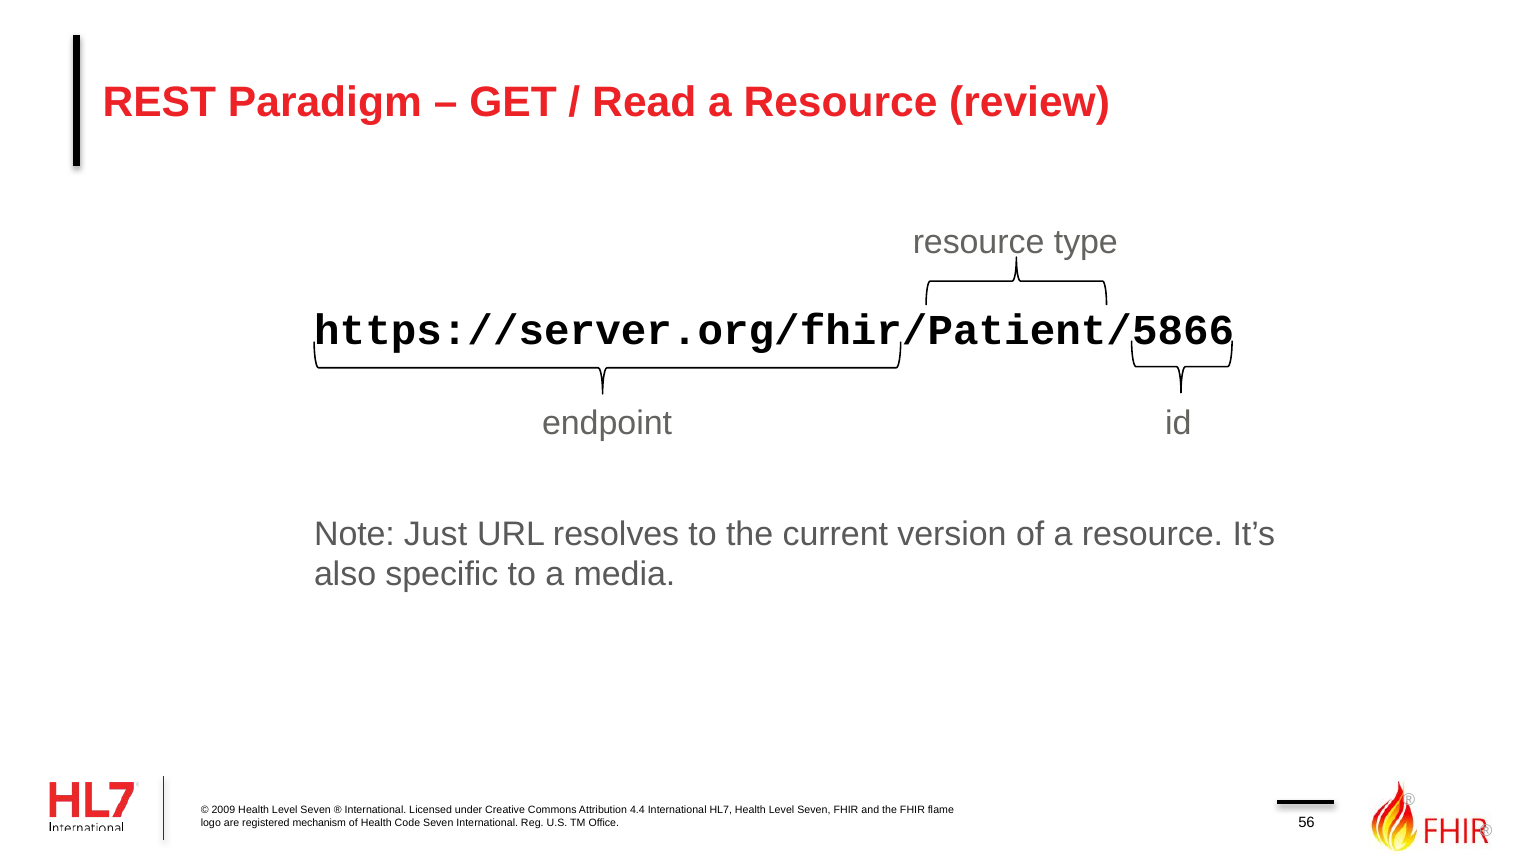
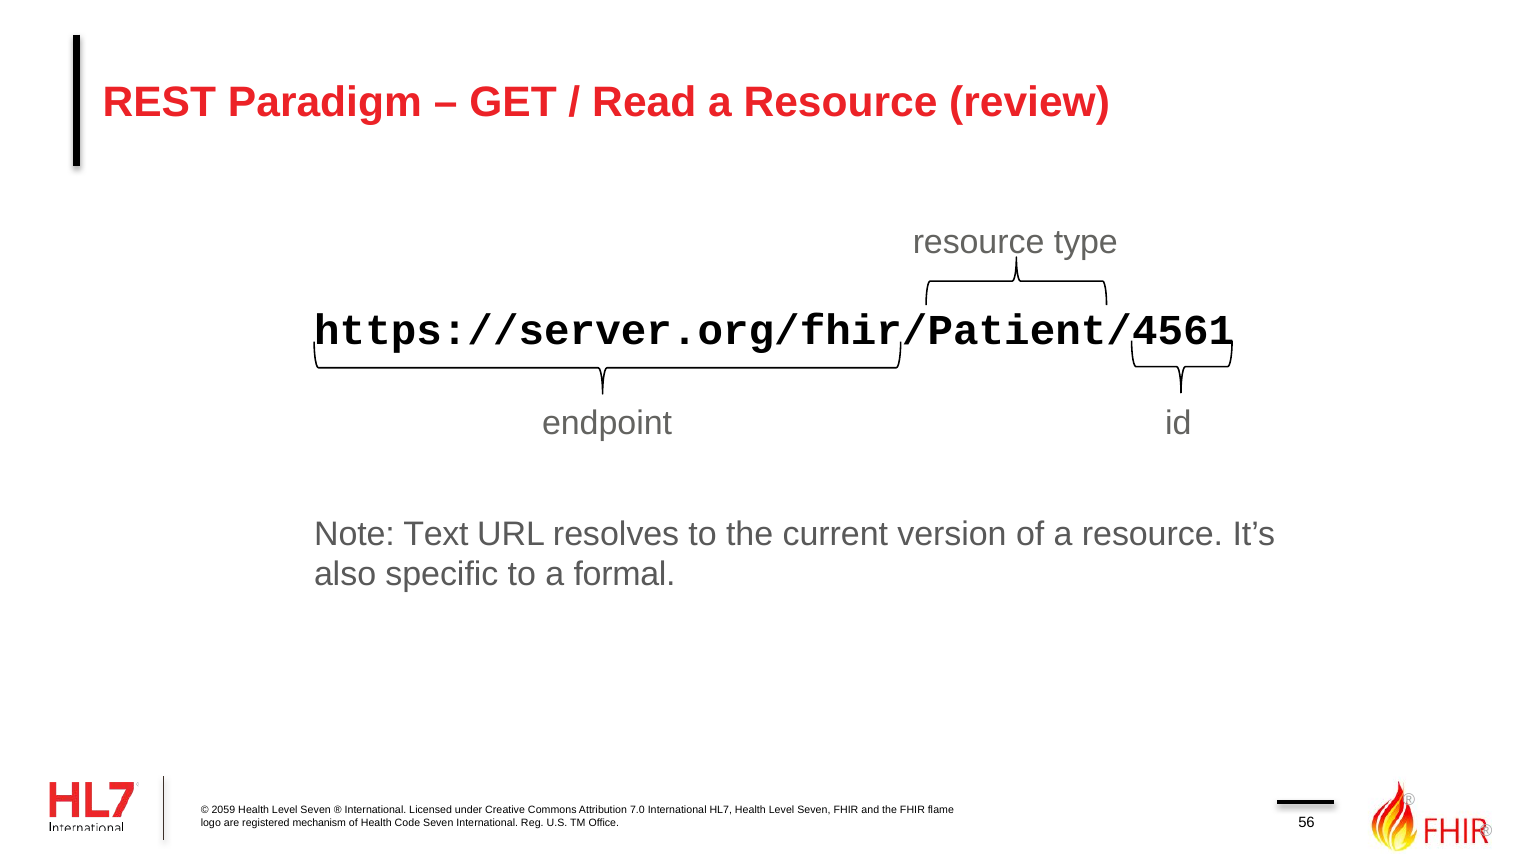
https://server.org/fhir/Patient/5866: https://server.org/fhir/Patient/5866 -> https://server.org/fhir/Patient/4561 (774, 330)
Just: Just -> Text (436, 534)
media: media -> formal (625, 574)
2009: 2009 -> 2059 (223, 810)
4.4: 4.4 -> 7.0 (637, 810)
